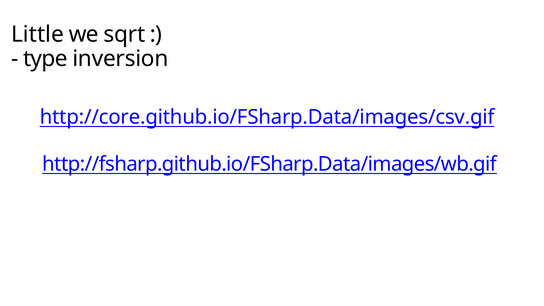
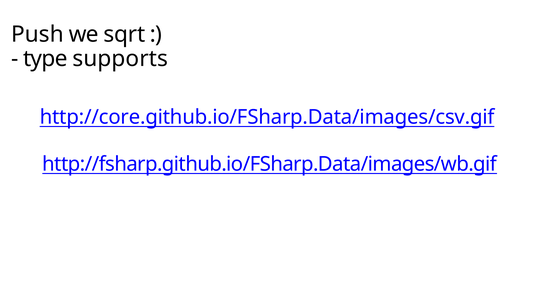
Little: Little -> Push (37, 34)
inversion: inversion -> supports (120, 59)
